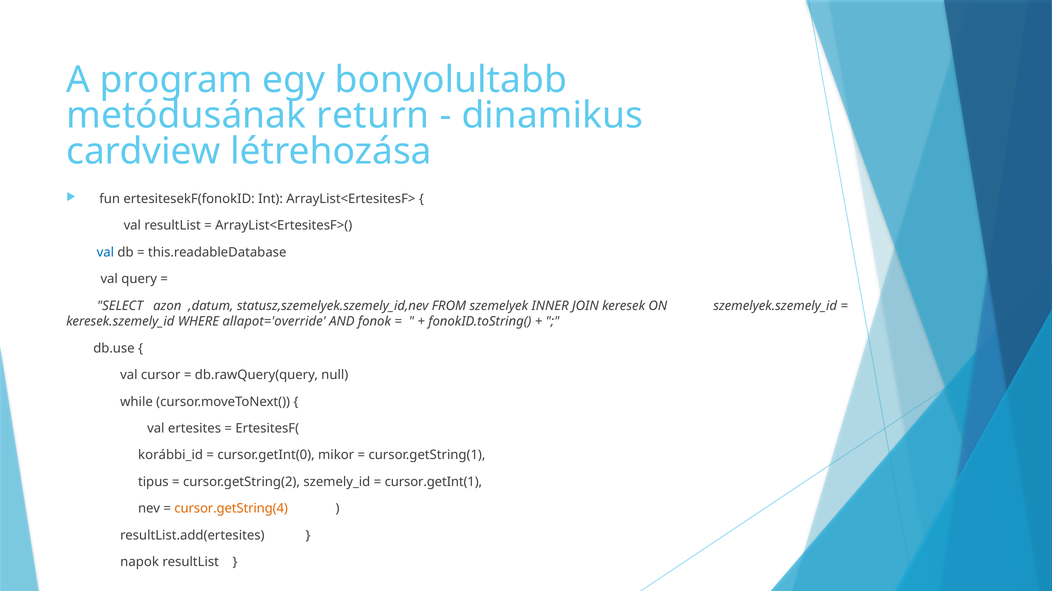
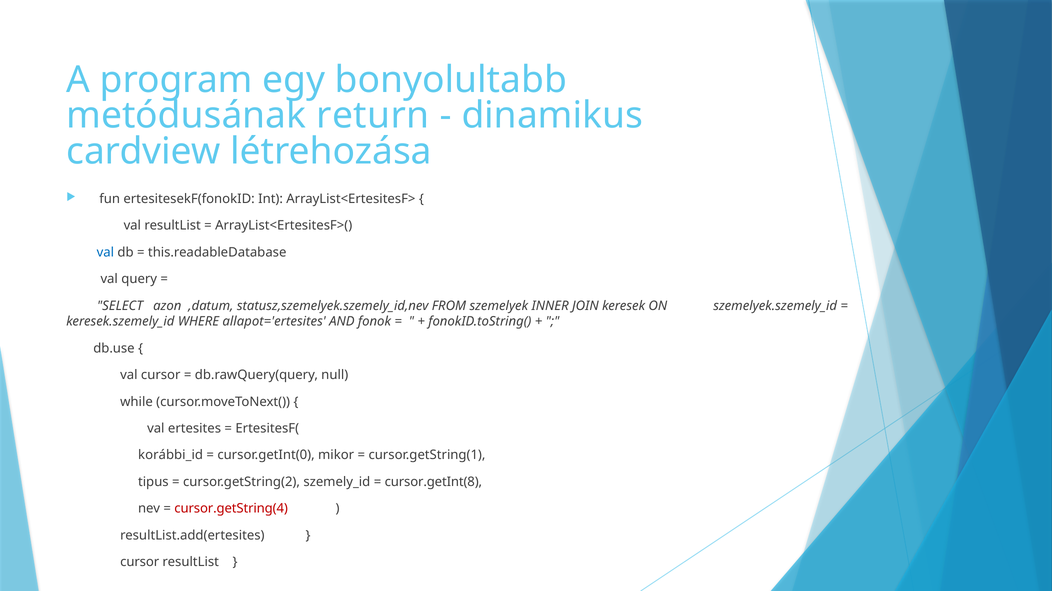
allapot='override: allapot='override -> allapot='ertesites (274, 322)
cursor.getInt(1: cursor.getInt(1 -> cursor.getInt(8 (433, 482)
cursor.getString(4 colour: orange -> red (231, 509)
napok: napok -> cursor (140, 563)
